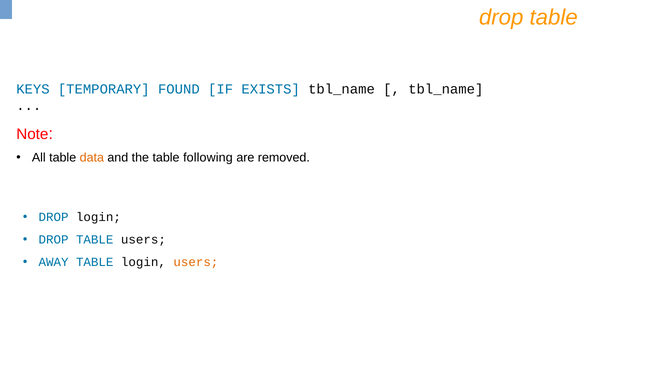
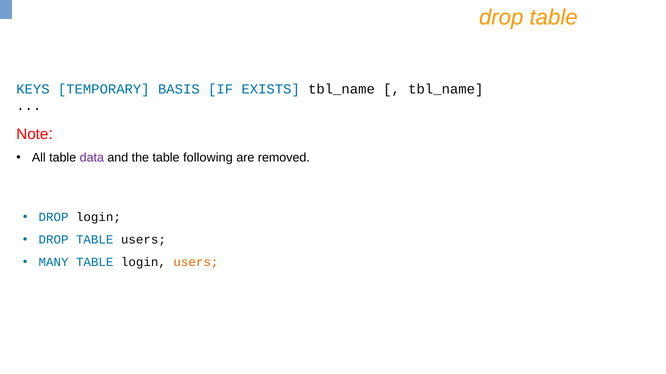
FOUND: FOUND -> BASIS (179, 89)
data colour: orange -> purple (92, 158)
AWAY: AWAY -> MANY (54, 263)
